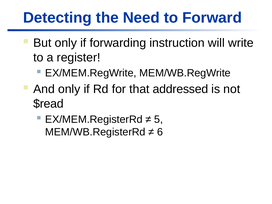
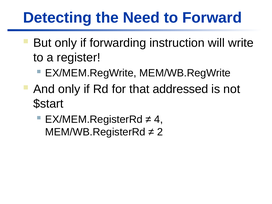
$read: $read -> $start (48, 104)
5: 5 -> 4 (159, 119)
6: 6 -> 2 (160, 132)
